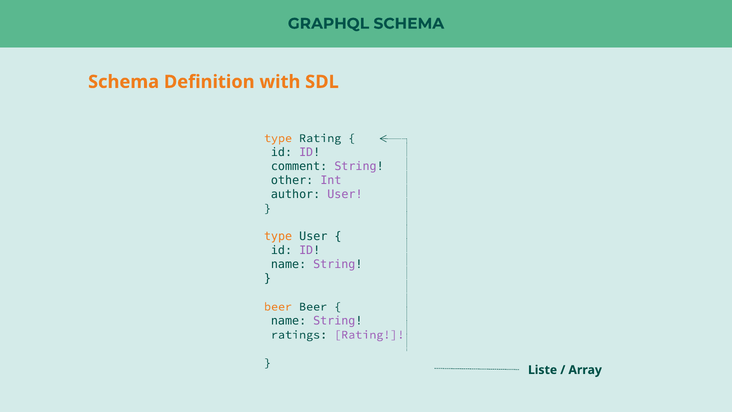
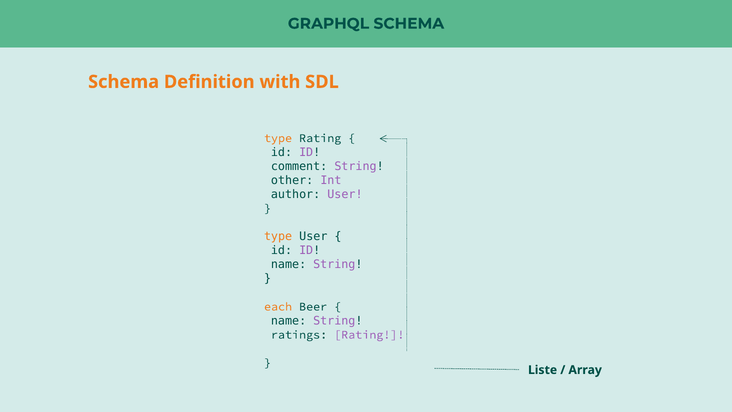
beer: beer -> each (278, 306)
